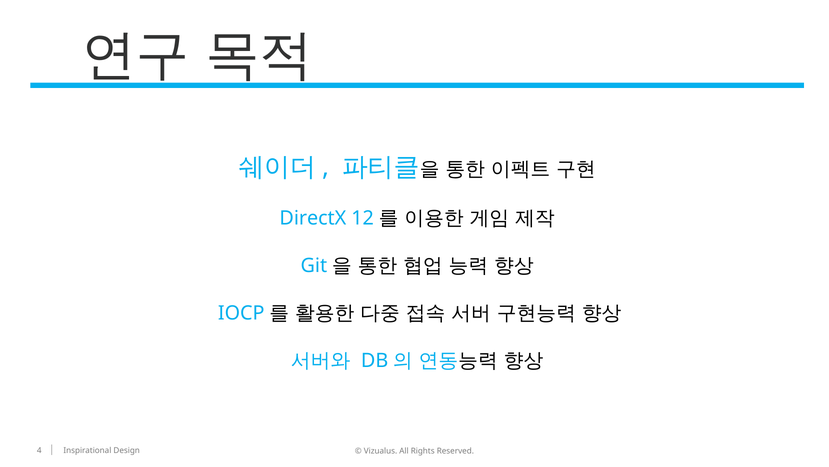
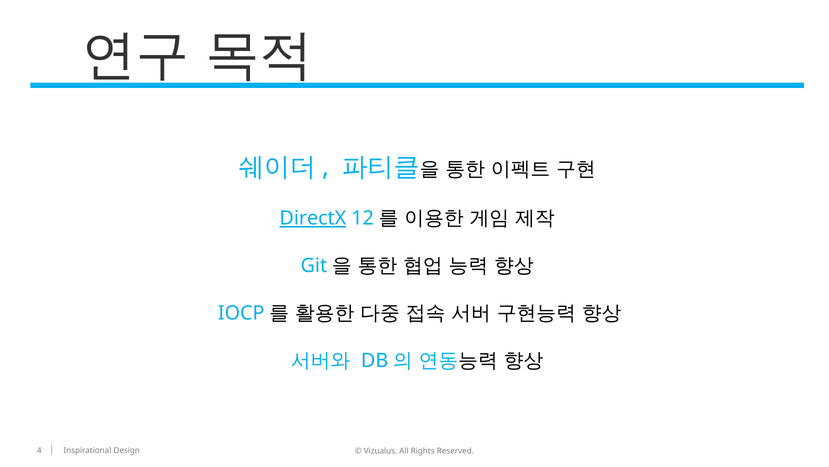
DirectX underline: none -> present (313, 218)
